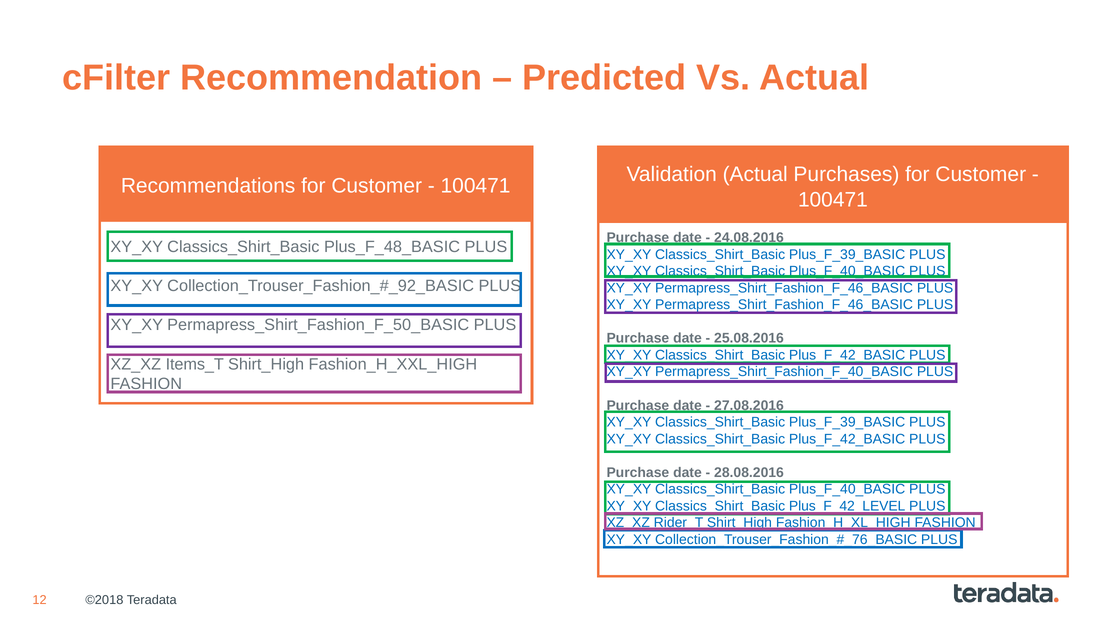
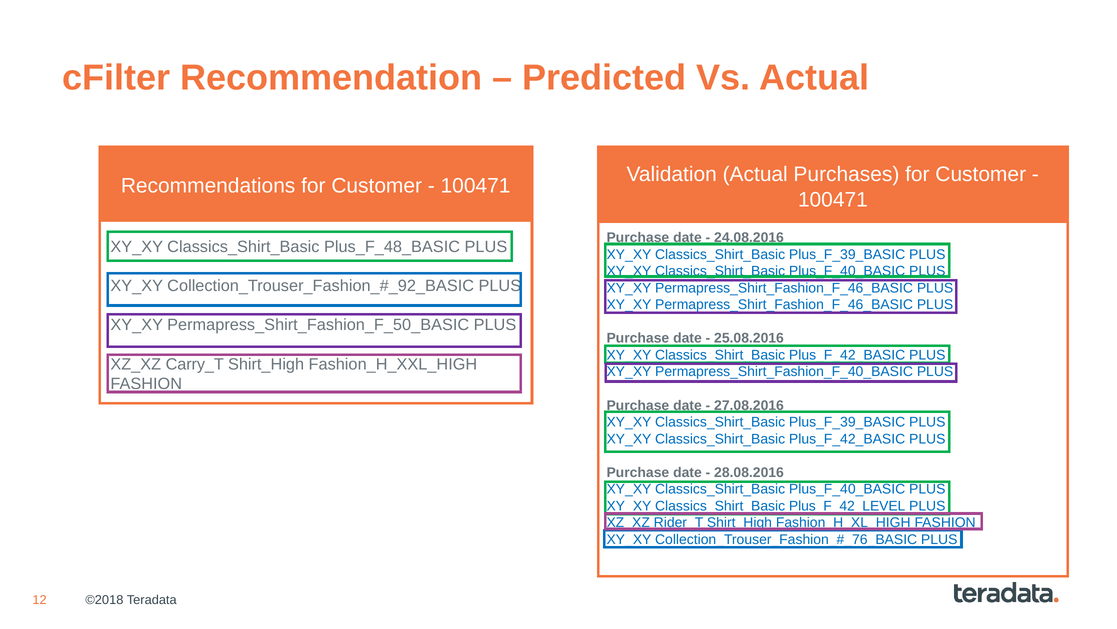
Items_T: Items_T -> Carry_T (195, 364)
